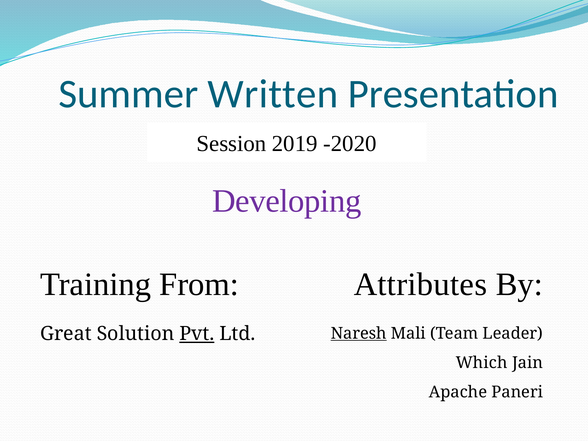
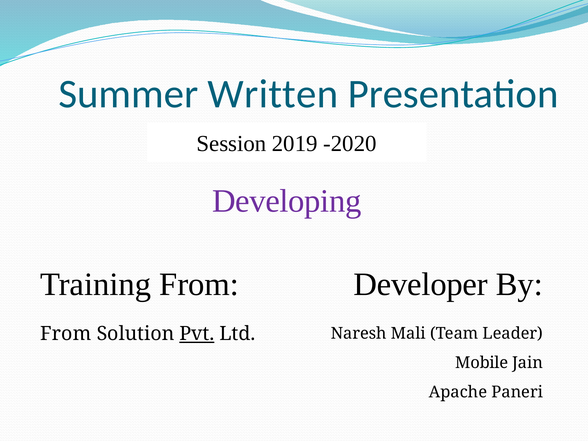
Attributes: Attributes -> Developer (421, 284)
Great: Great -> From (66, 334)
Naresh underline: present -> none (359, 333)
Which: Which -> Mobile (482, 363)
